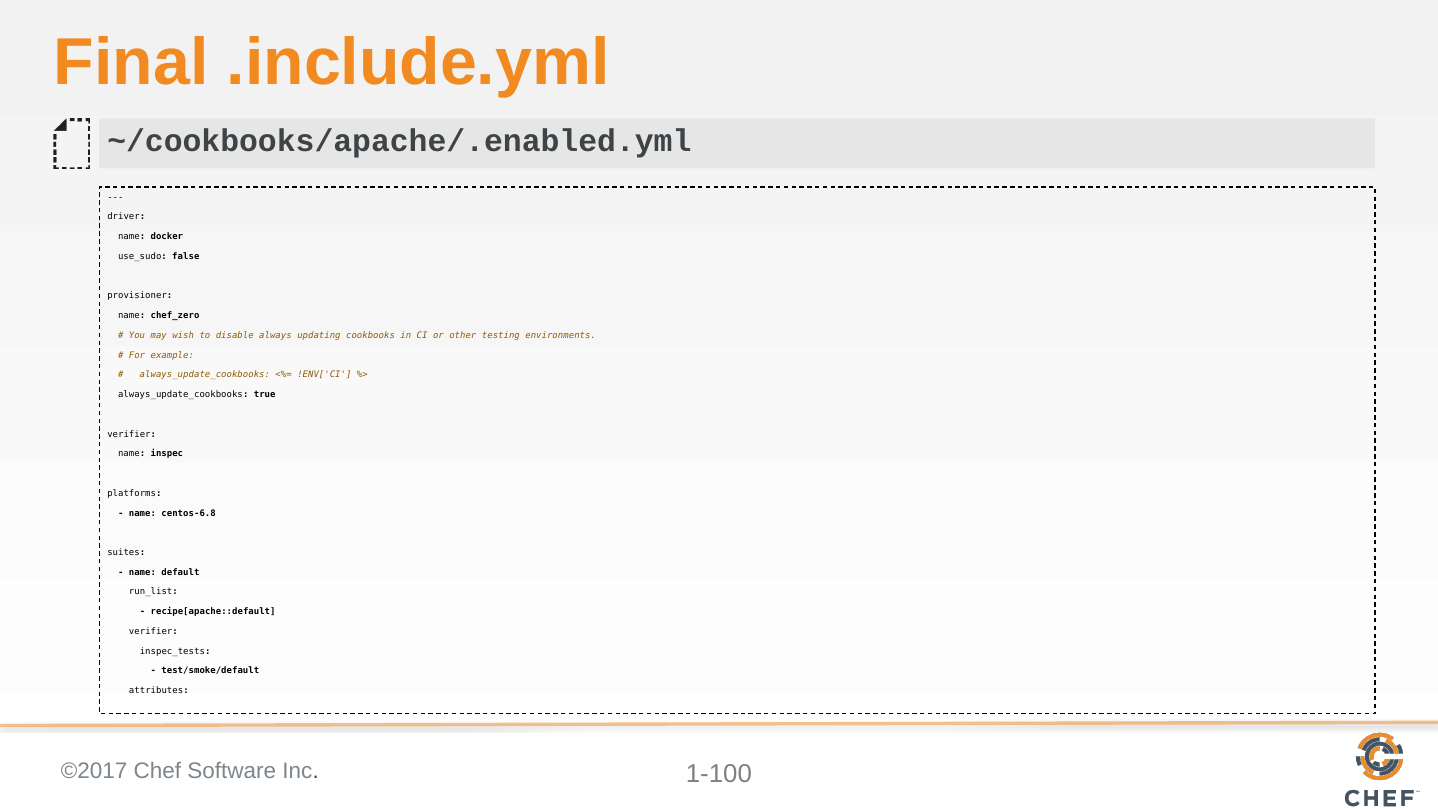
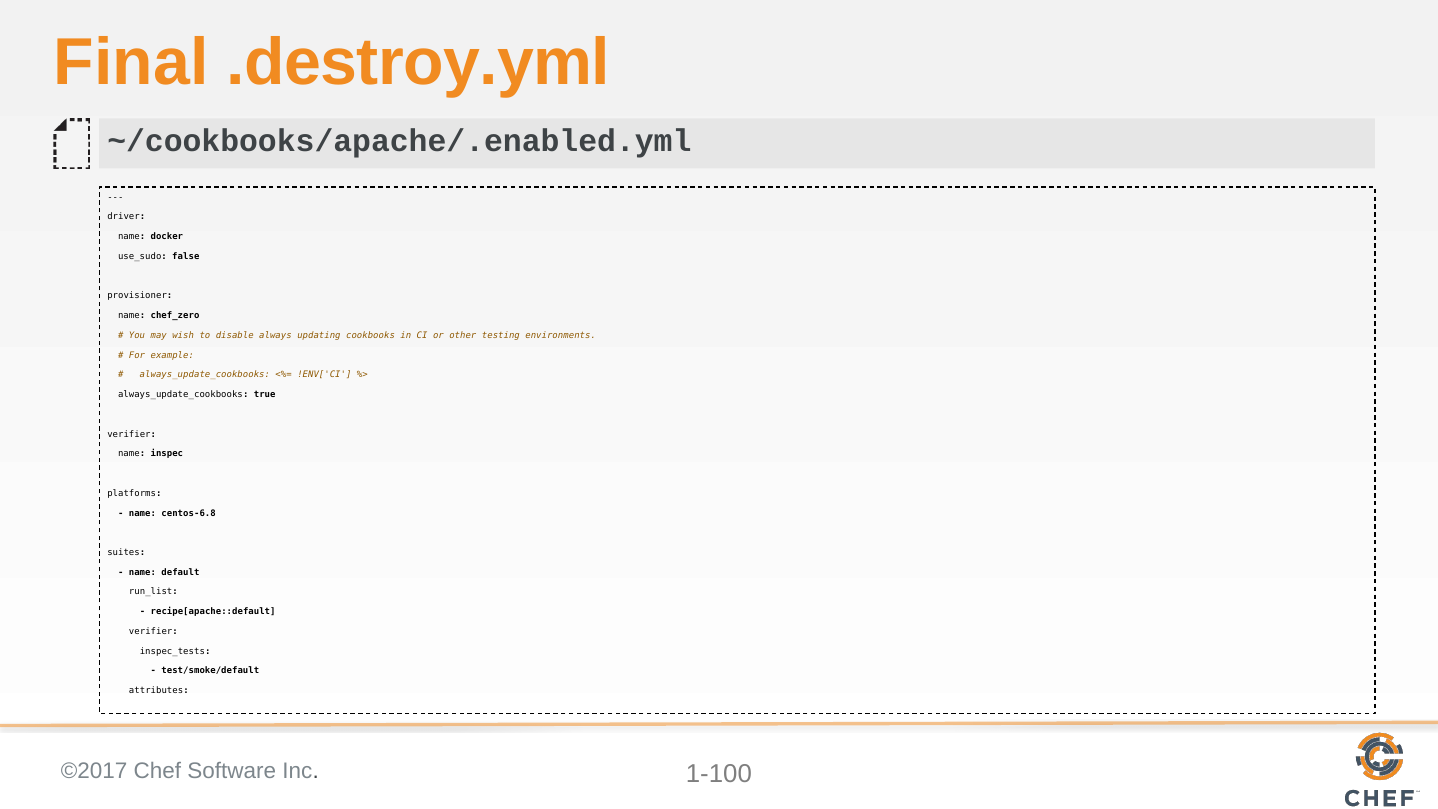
.include.yml: .include.yml -> .destroy.yml (418, 62)
